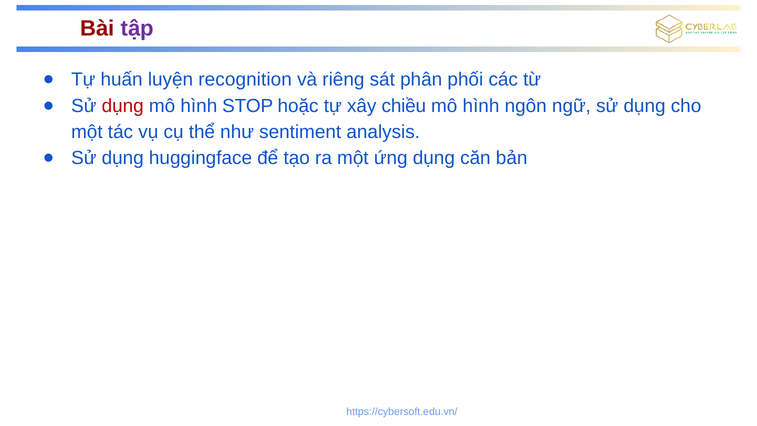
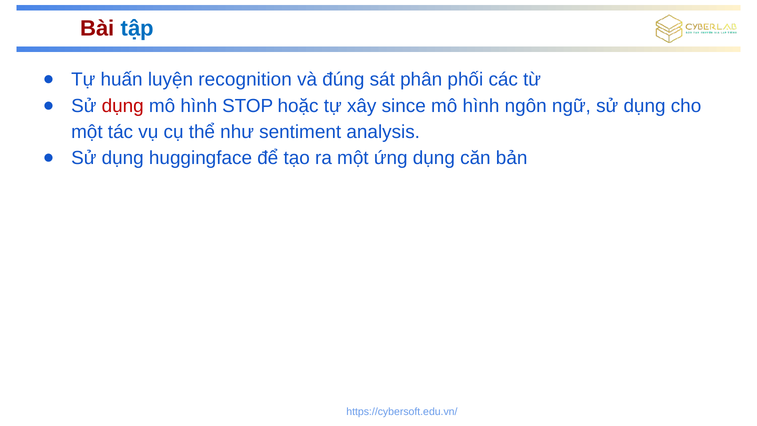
tập colour: purple -> blue (137, 28)
riêng: riêng -> đúng (343, 80)
chiều: chiều -> since (404, 106)
